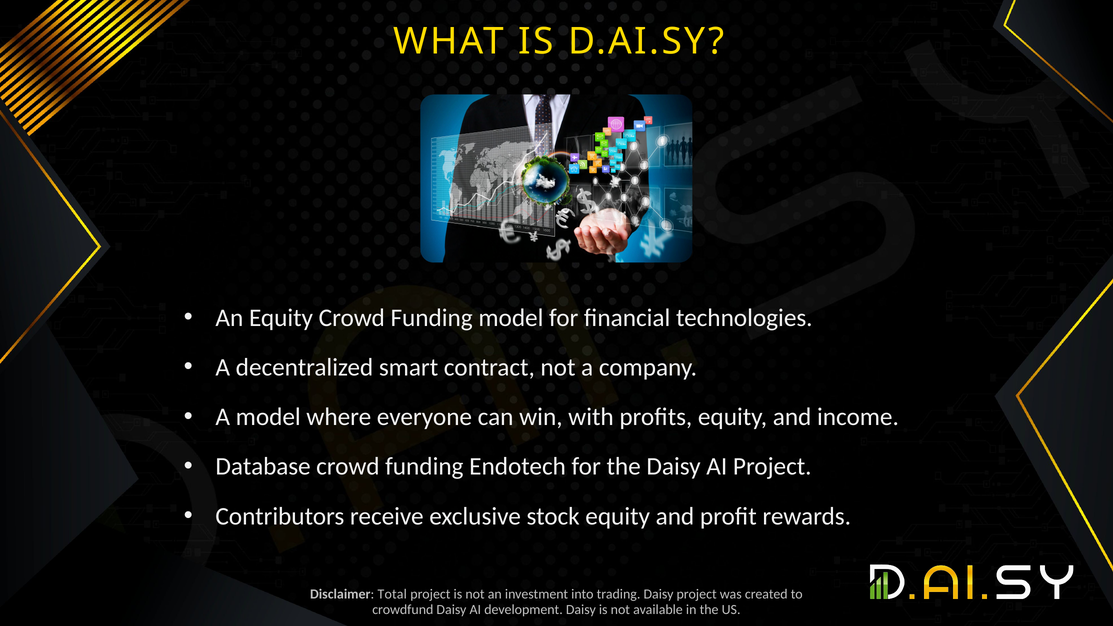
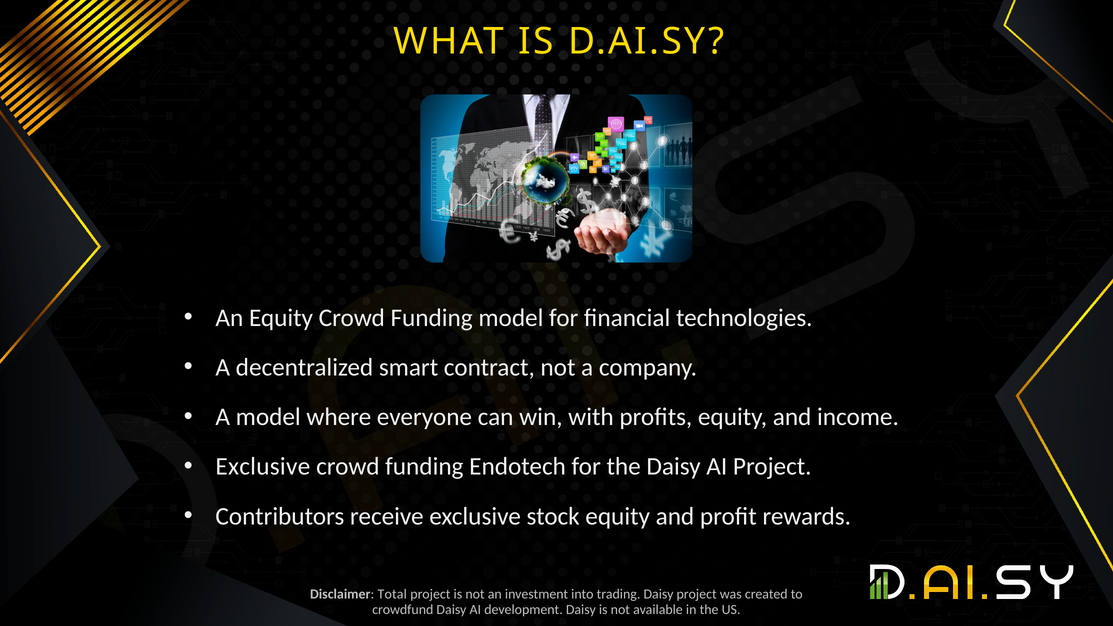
Database: Database -> Exclusive (263, 467)
